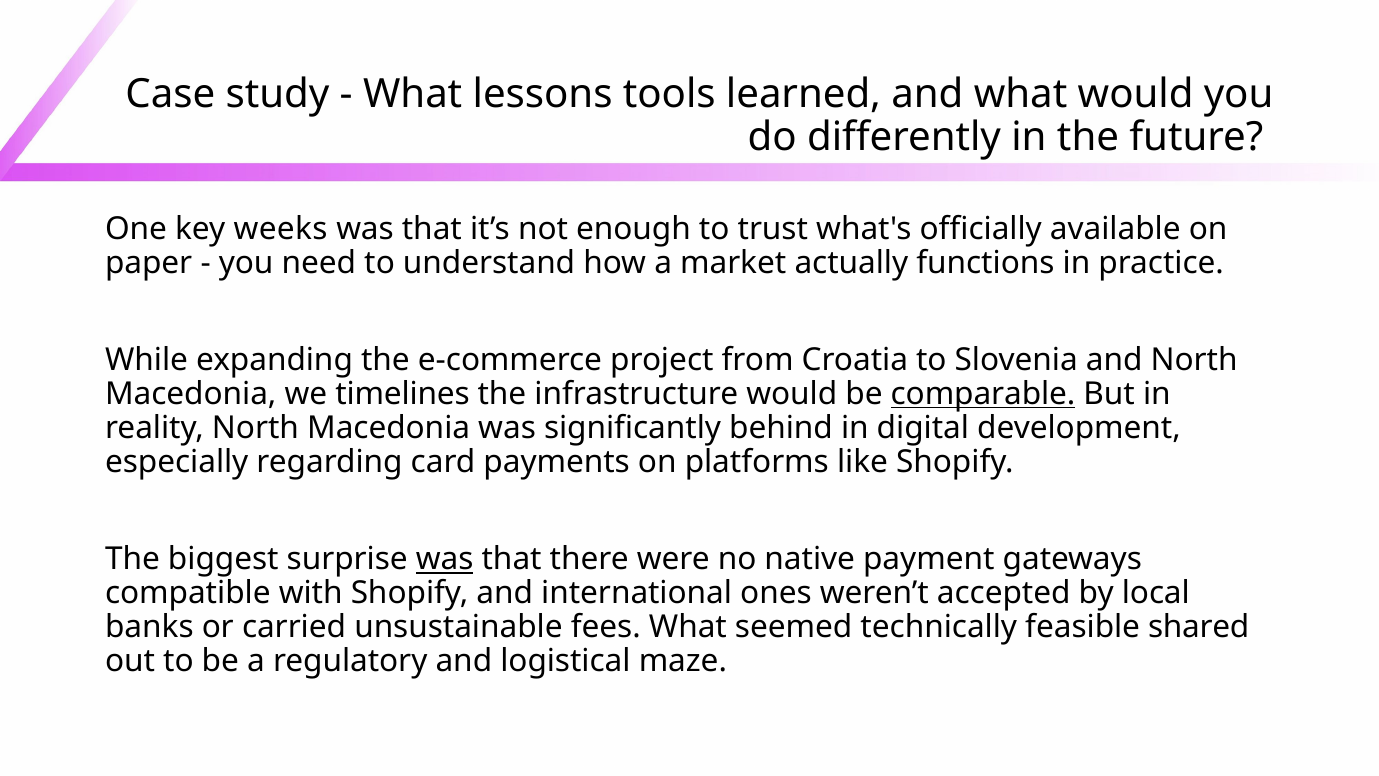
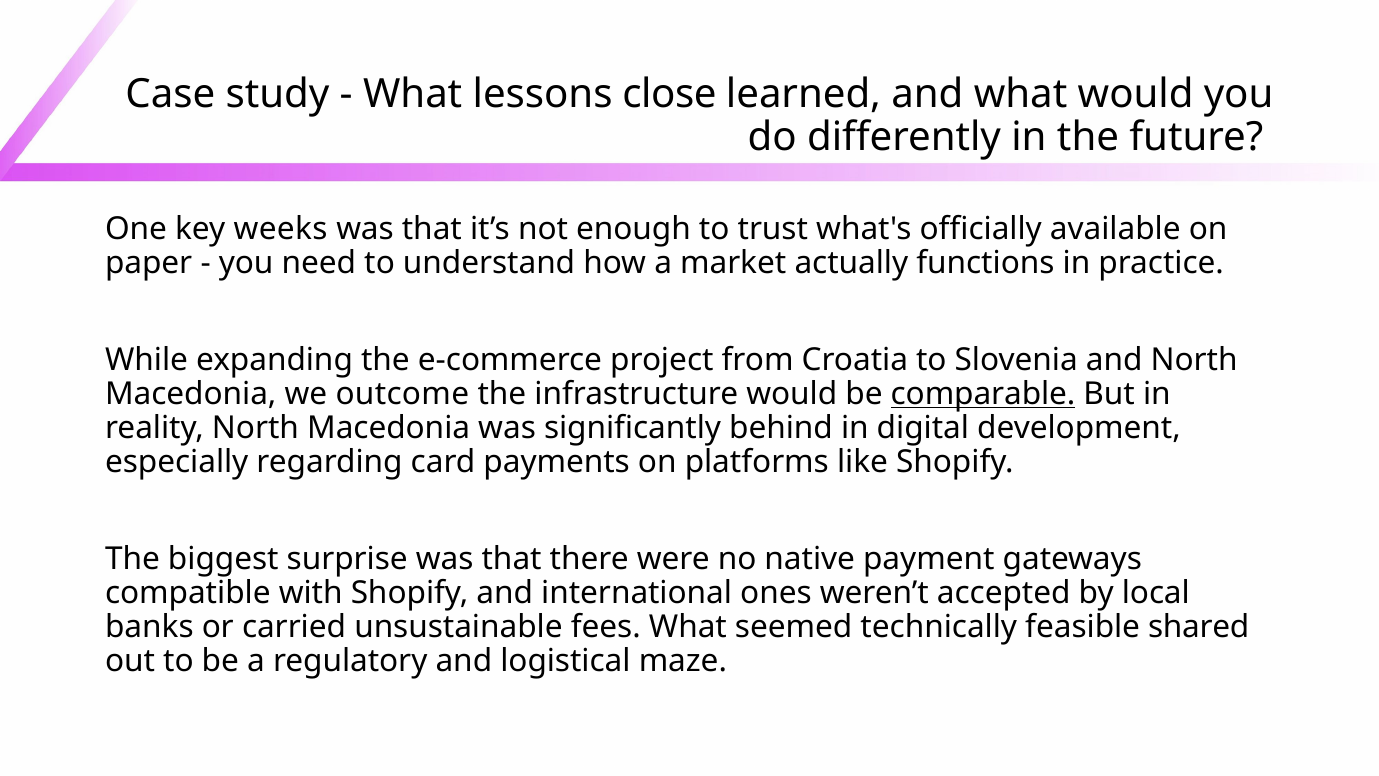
tools: tools -> close (669, 94)
timelines: timelines -> outcome (402, 394)
was underline: present -> none (445, 559)
